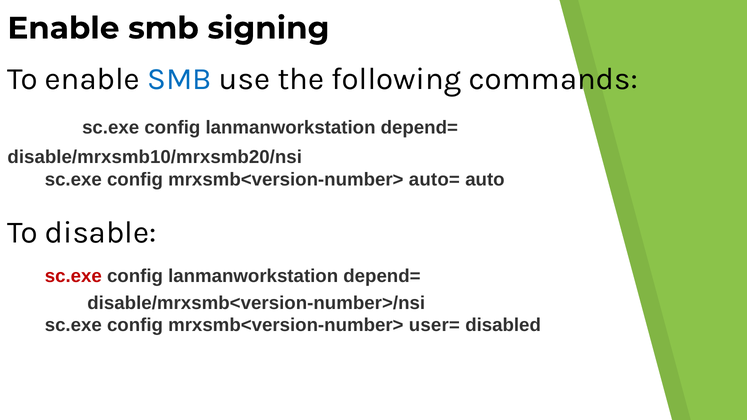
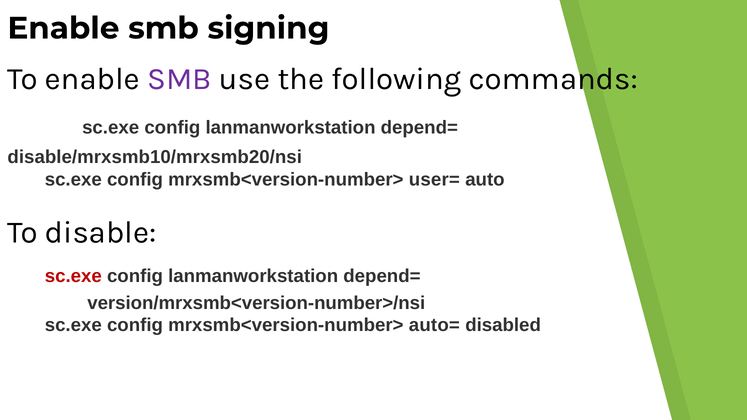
SMB colour: blue -> purple (179, 79)
auto=: auto= -> user= (434, 180)
disable/mrxsmb<version-number>/nsi: disable/mrxsmb<version-number>/nsi -> version/mrxsmb<version-number>/nsi (256, 303)
user=: user= -> auto= (434, 325)
